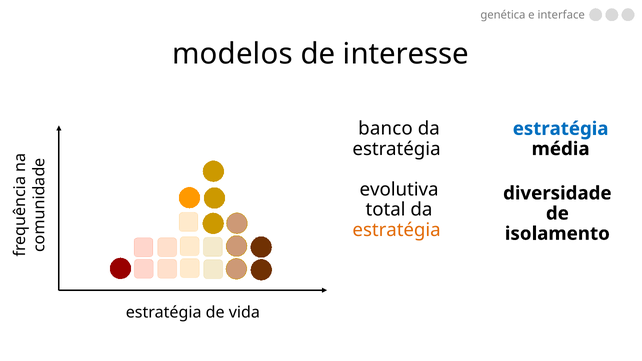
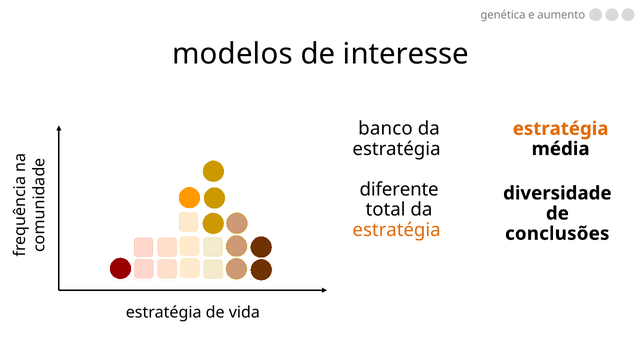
interface: interface -> aumento (561, 15)
estratégia colour: blue -> orange (561, 129)
evolutiva: evolutiva -> diferente (399, 190)
isolamento: isolamento -> conclusões (557, 234)
